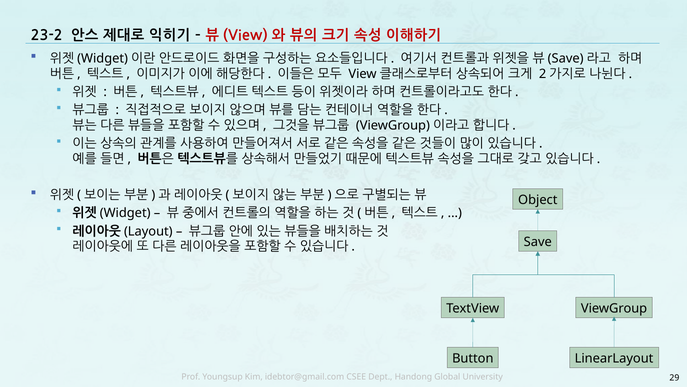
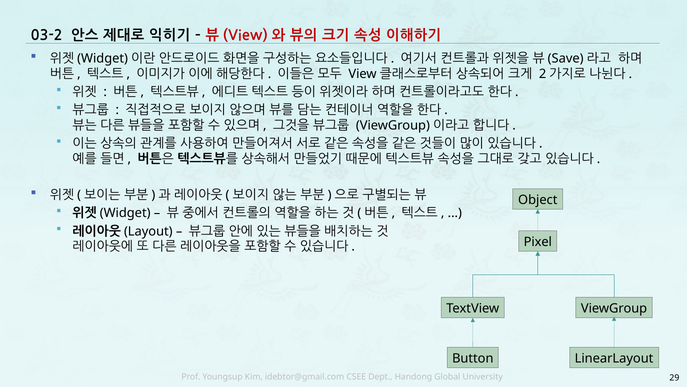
23-2: 23-2 -> 03-2 (47, 35)
Save: Save -> Pixel (538, 242)
